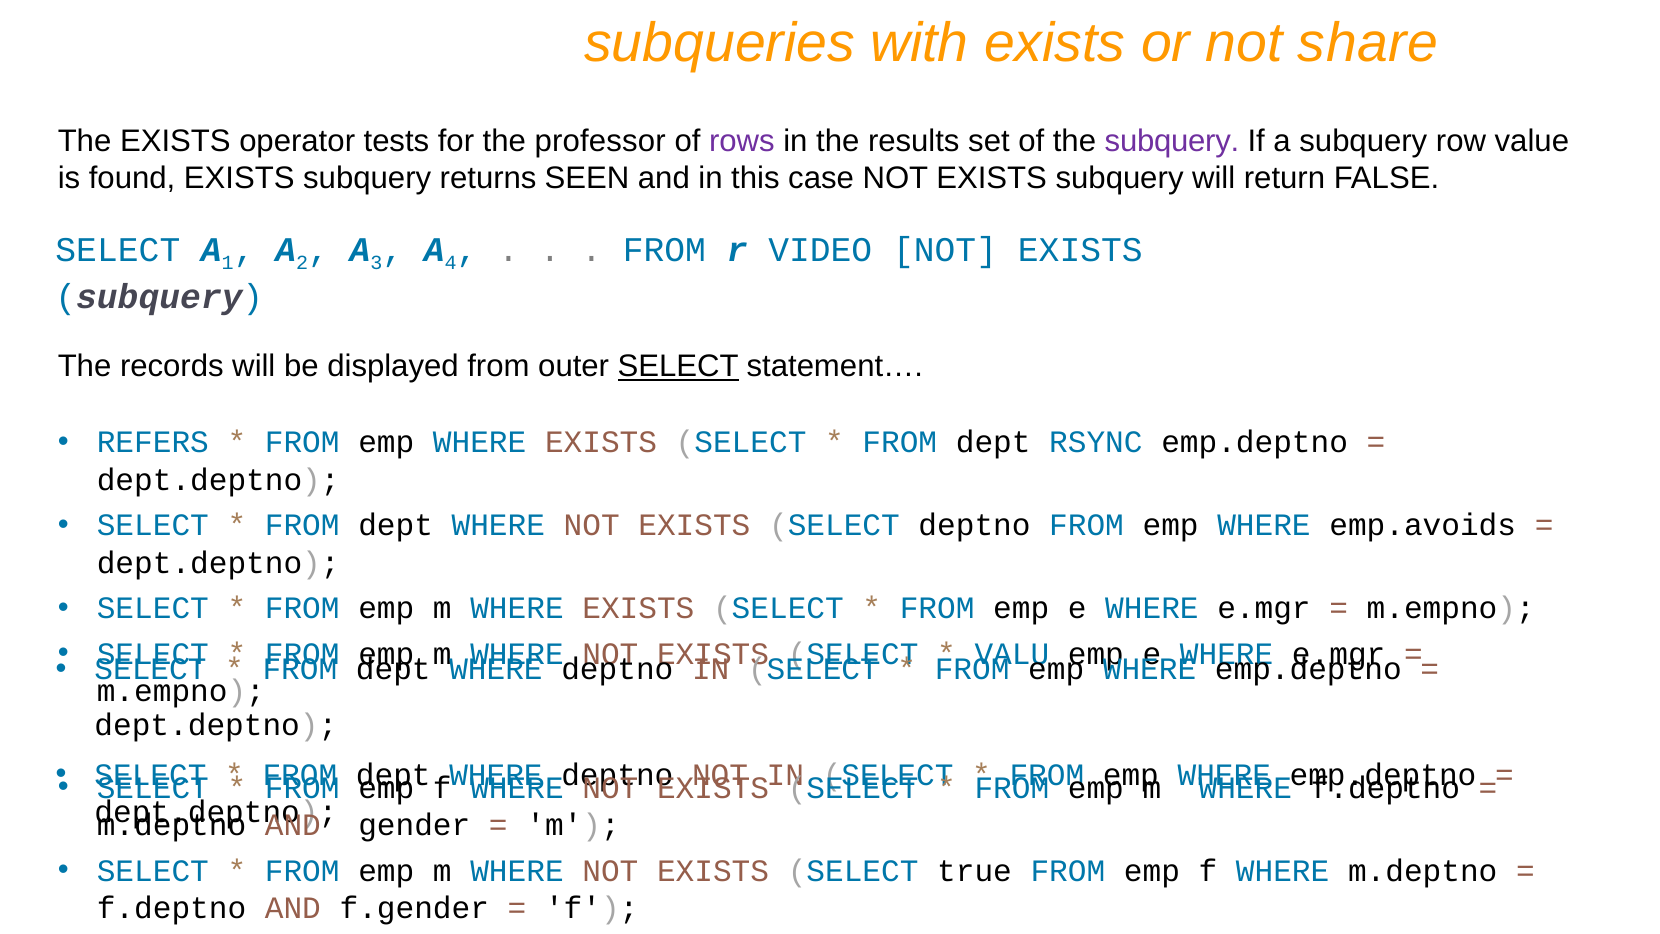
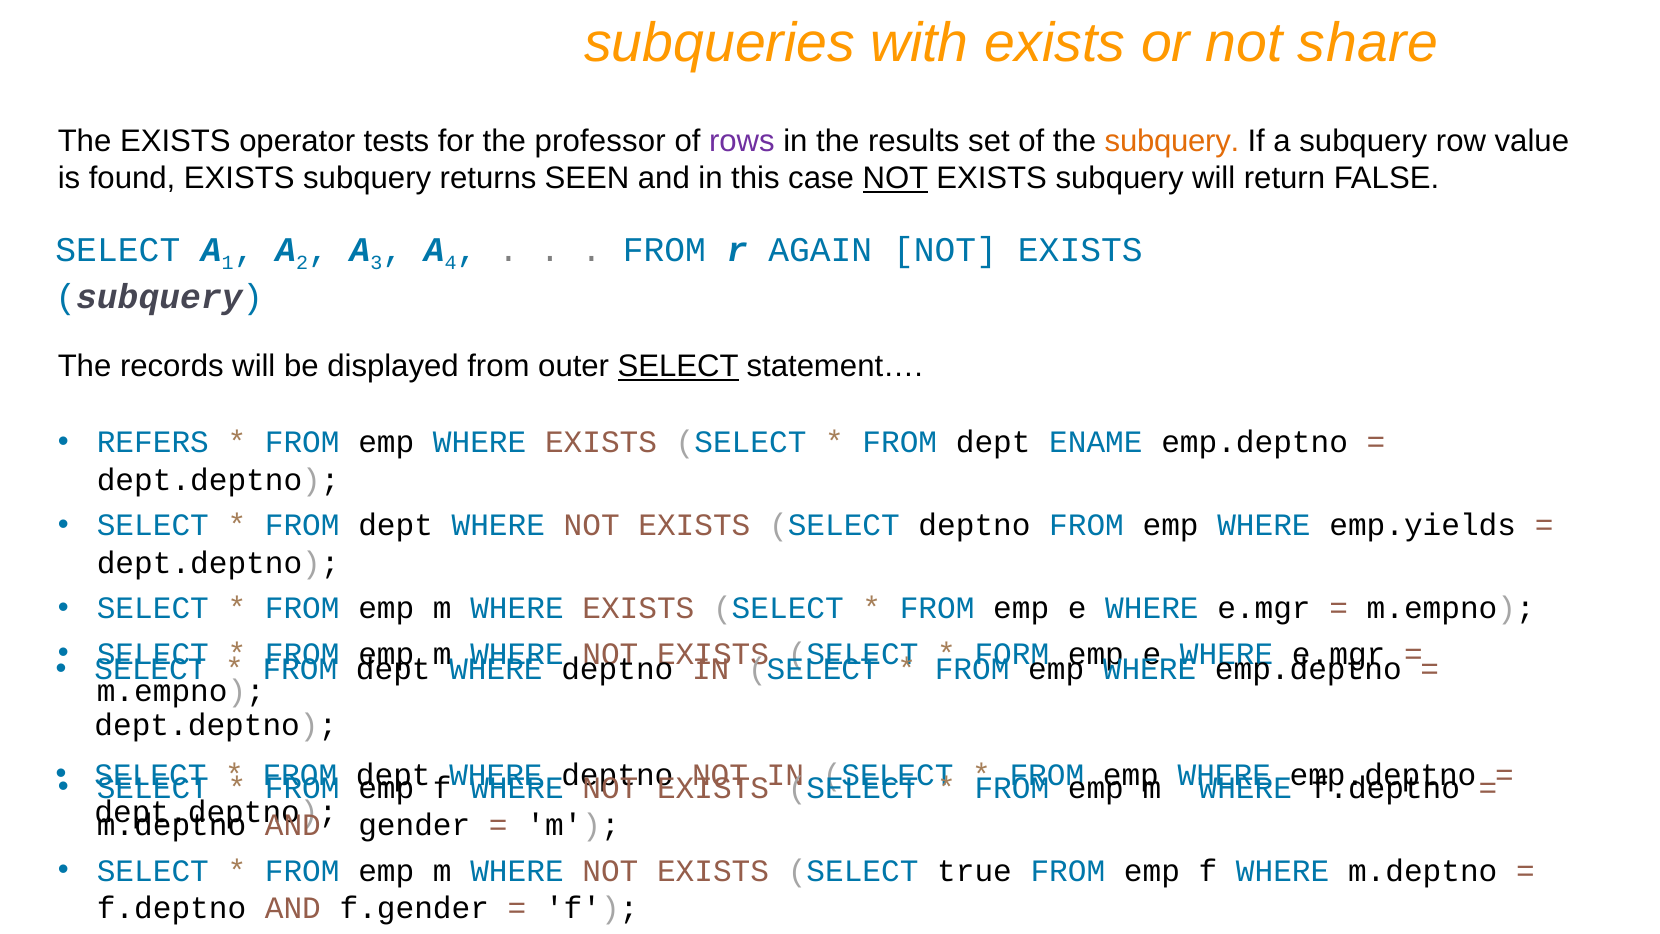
subquery colour: purple -> orange (1172, 141)
NOT underline: none -> present (895, 178)
VIDEO: VIDEO -> AGAIN (820, 250)
RSYNC: RSYNC -> ENAME (1096, 443)
emp.avoids: emp.avoids -> emp.yields (1423, 526)
VALU: VALU -> FORM (1012, 654)
